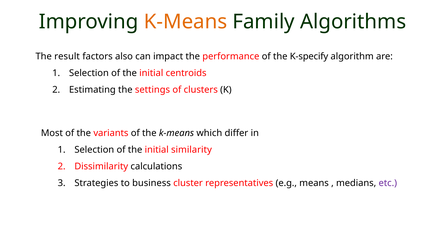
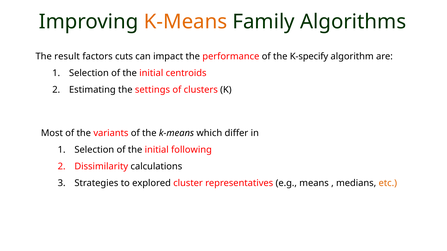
also: also -> cuts (124, 56)
similarity: similarity -> following (191, 150)
business: business -> explored (152, 184)
etc colour: purple -> orange (388, 184)
